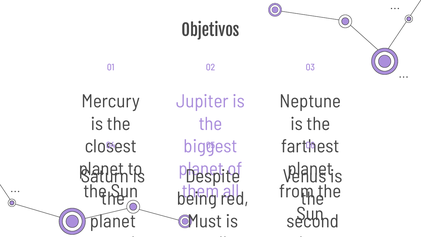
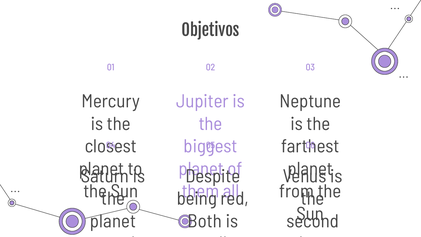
Must: Must -> Both (205, 221)
